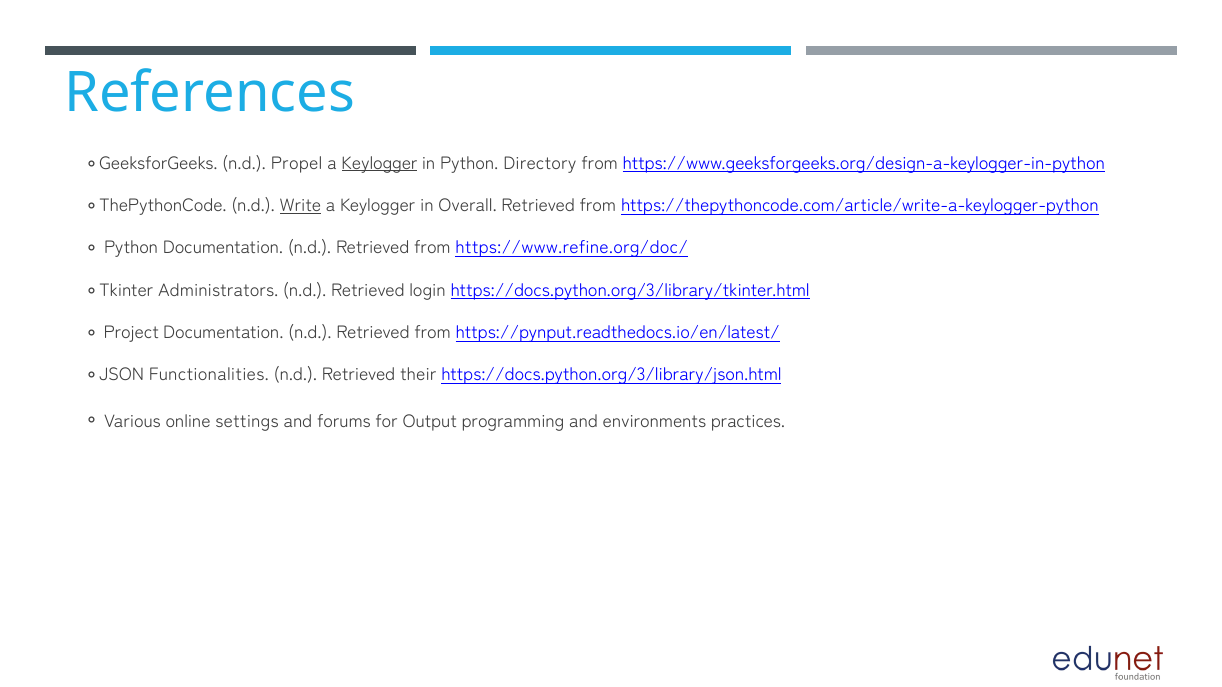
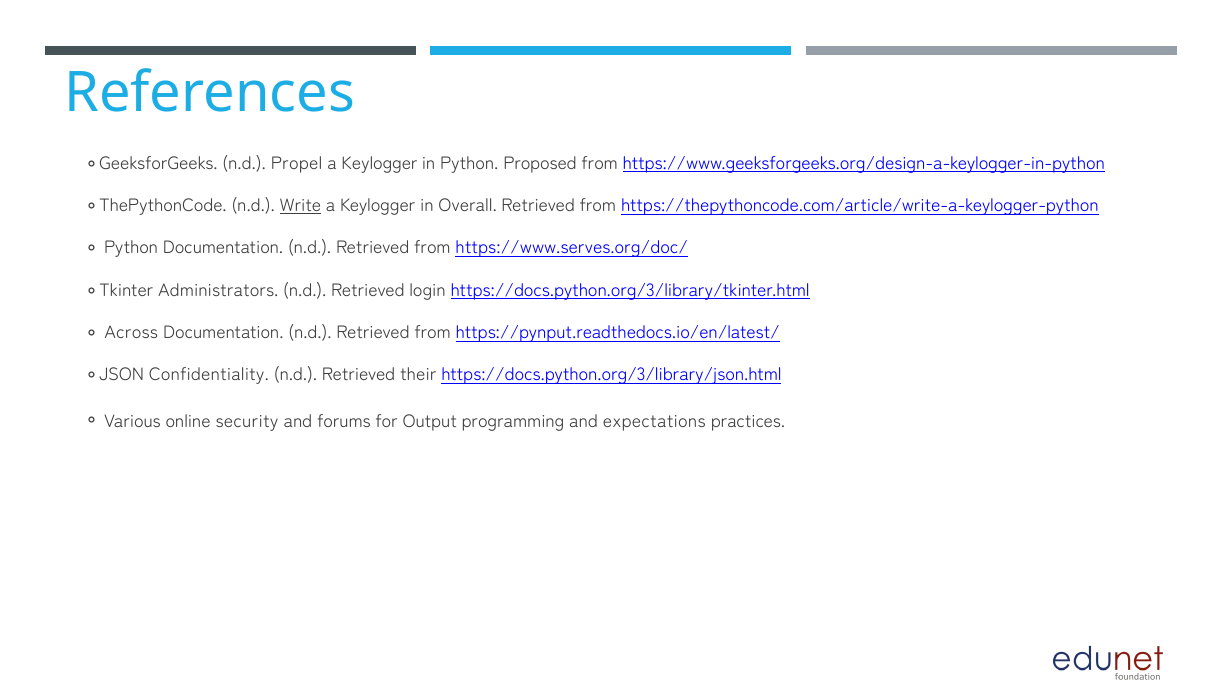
Keylogger underline: present -> none (380, 163)
Directory: Directory -> Proposed (540, 163)
https://www.refine.org/doc/: https://www.refine.org/doc/ -> https://www.serves.org/doc/ (572, 248)
Project: Project -> Across (131, 333)
Functionalities: Functionalities -> Confidentiality (209, 375)
settings: settings -> security (247, 422)
environments: environments -> expectations (654, 422)
